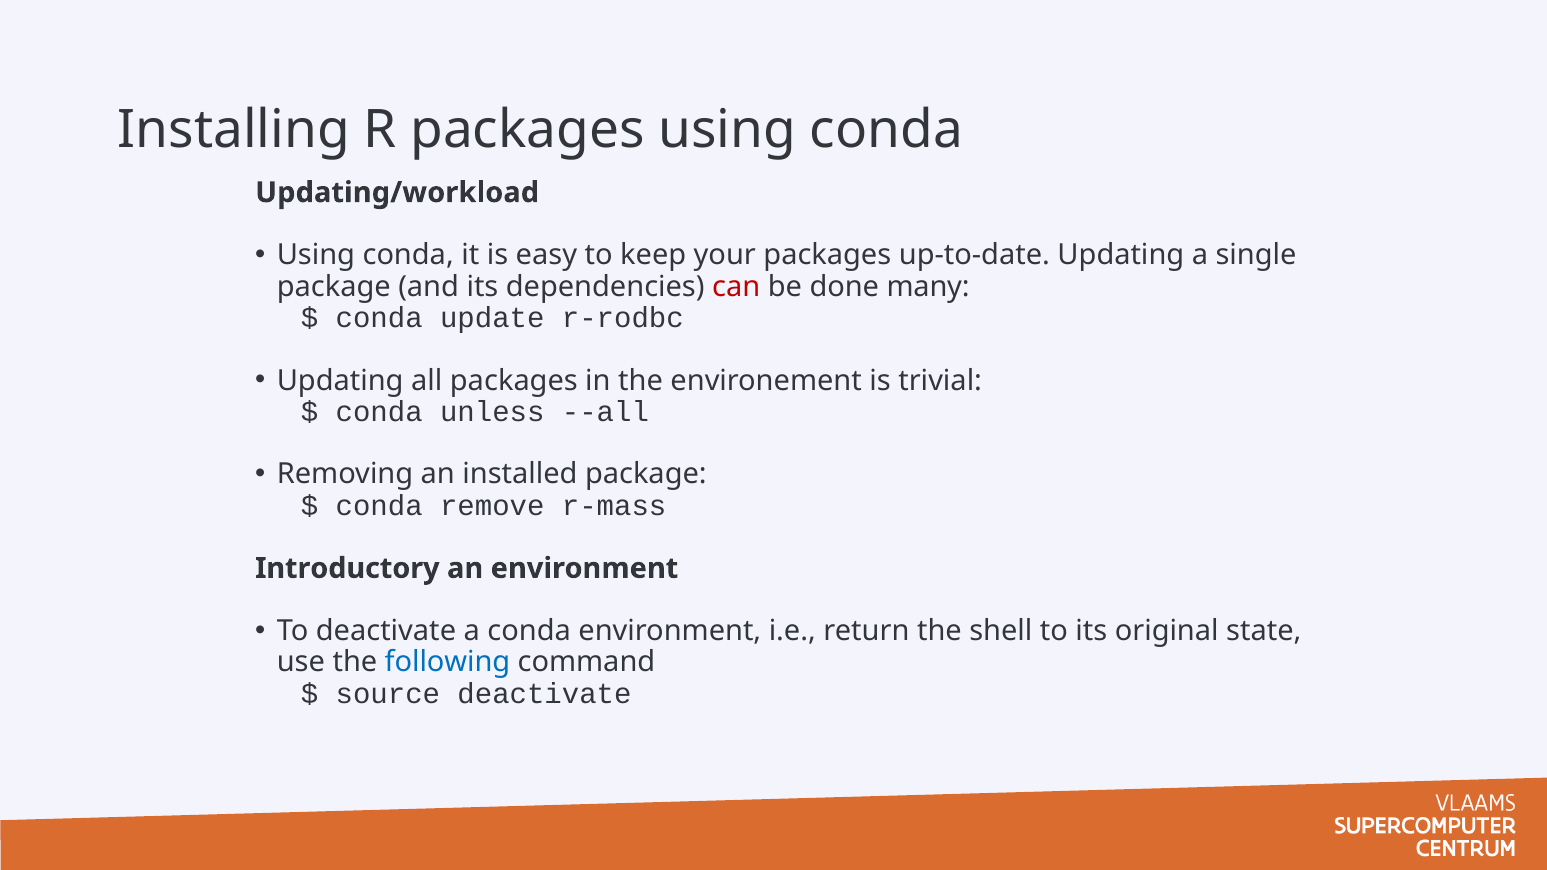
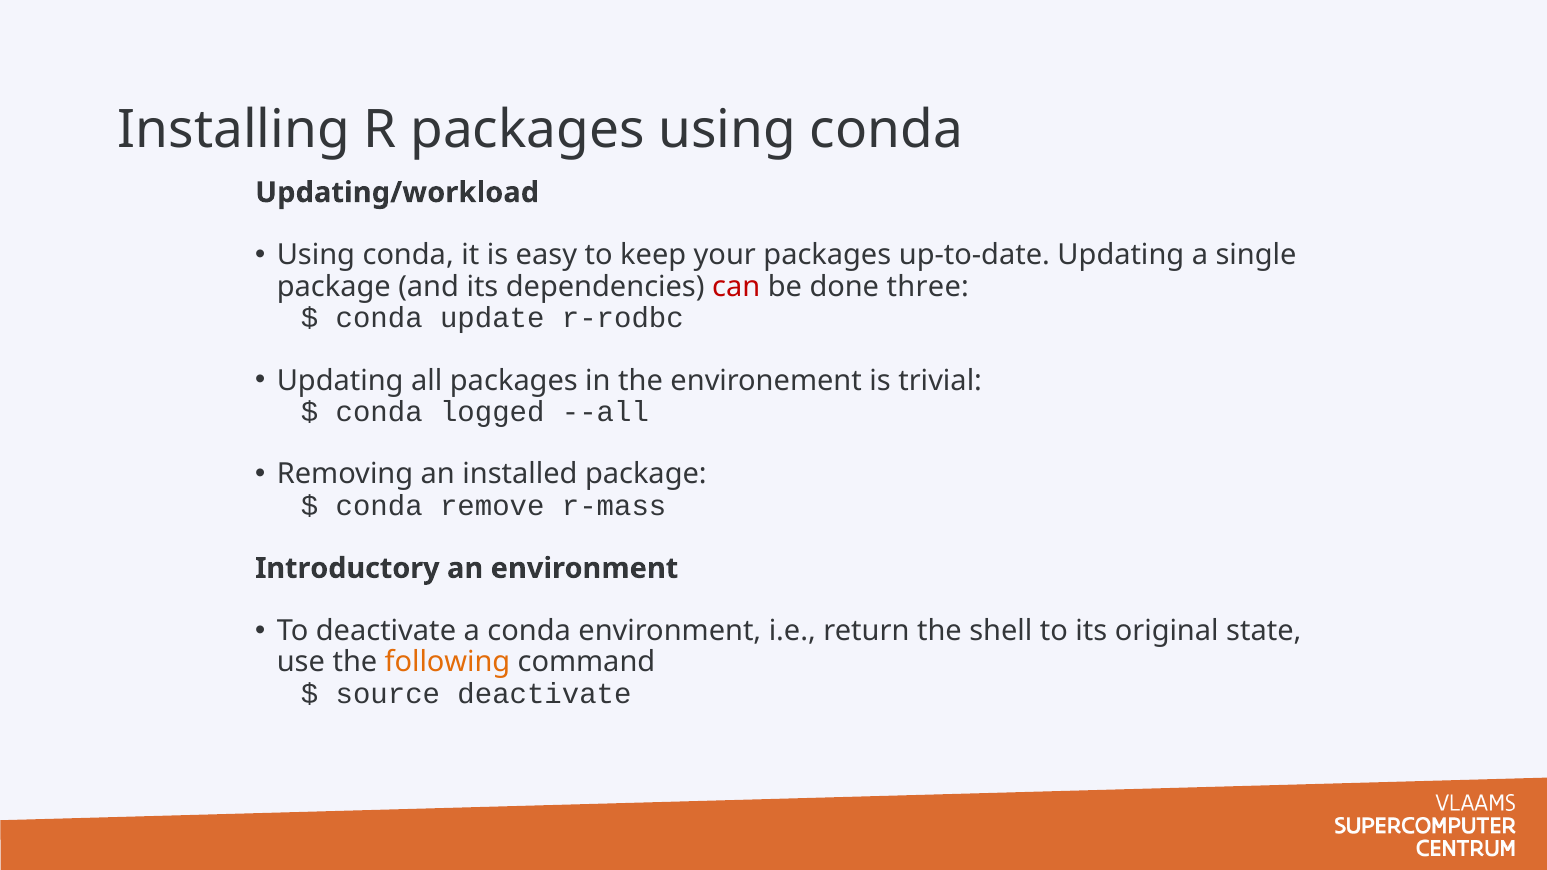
many: many -> three (928, 287)
unless: unless -> logged (492, 412)
following colour: blue -> orange (447, 662)
